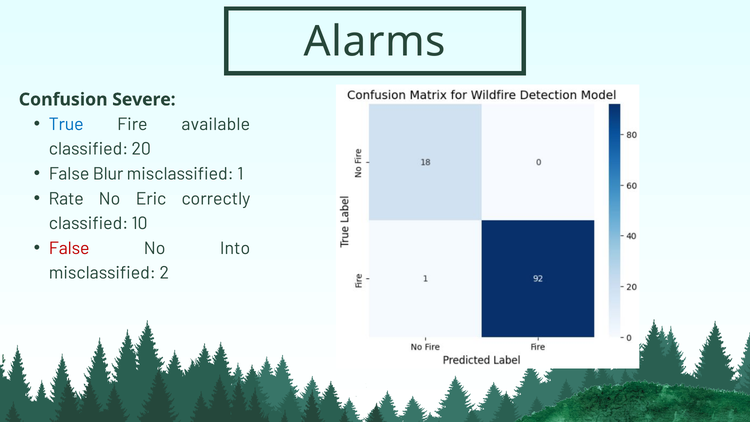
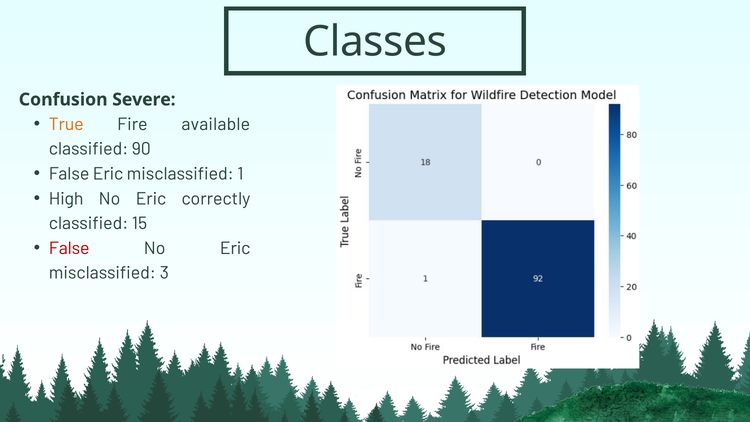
Alarms: Alarms -> Classes (375, 42)
True colour: blue -> orange (66, 124)
20: 20 -> 90 (141, 149)
False Blur: Blur -> Eric (108, 174)
Rate: Rate -> High (66, 199)
10: 10 -> 15 (139, 223)
Into: Into -> Eric (235, 248)
2: 2 -> 3 (164, 273)
